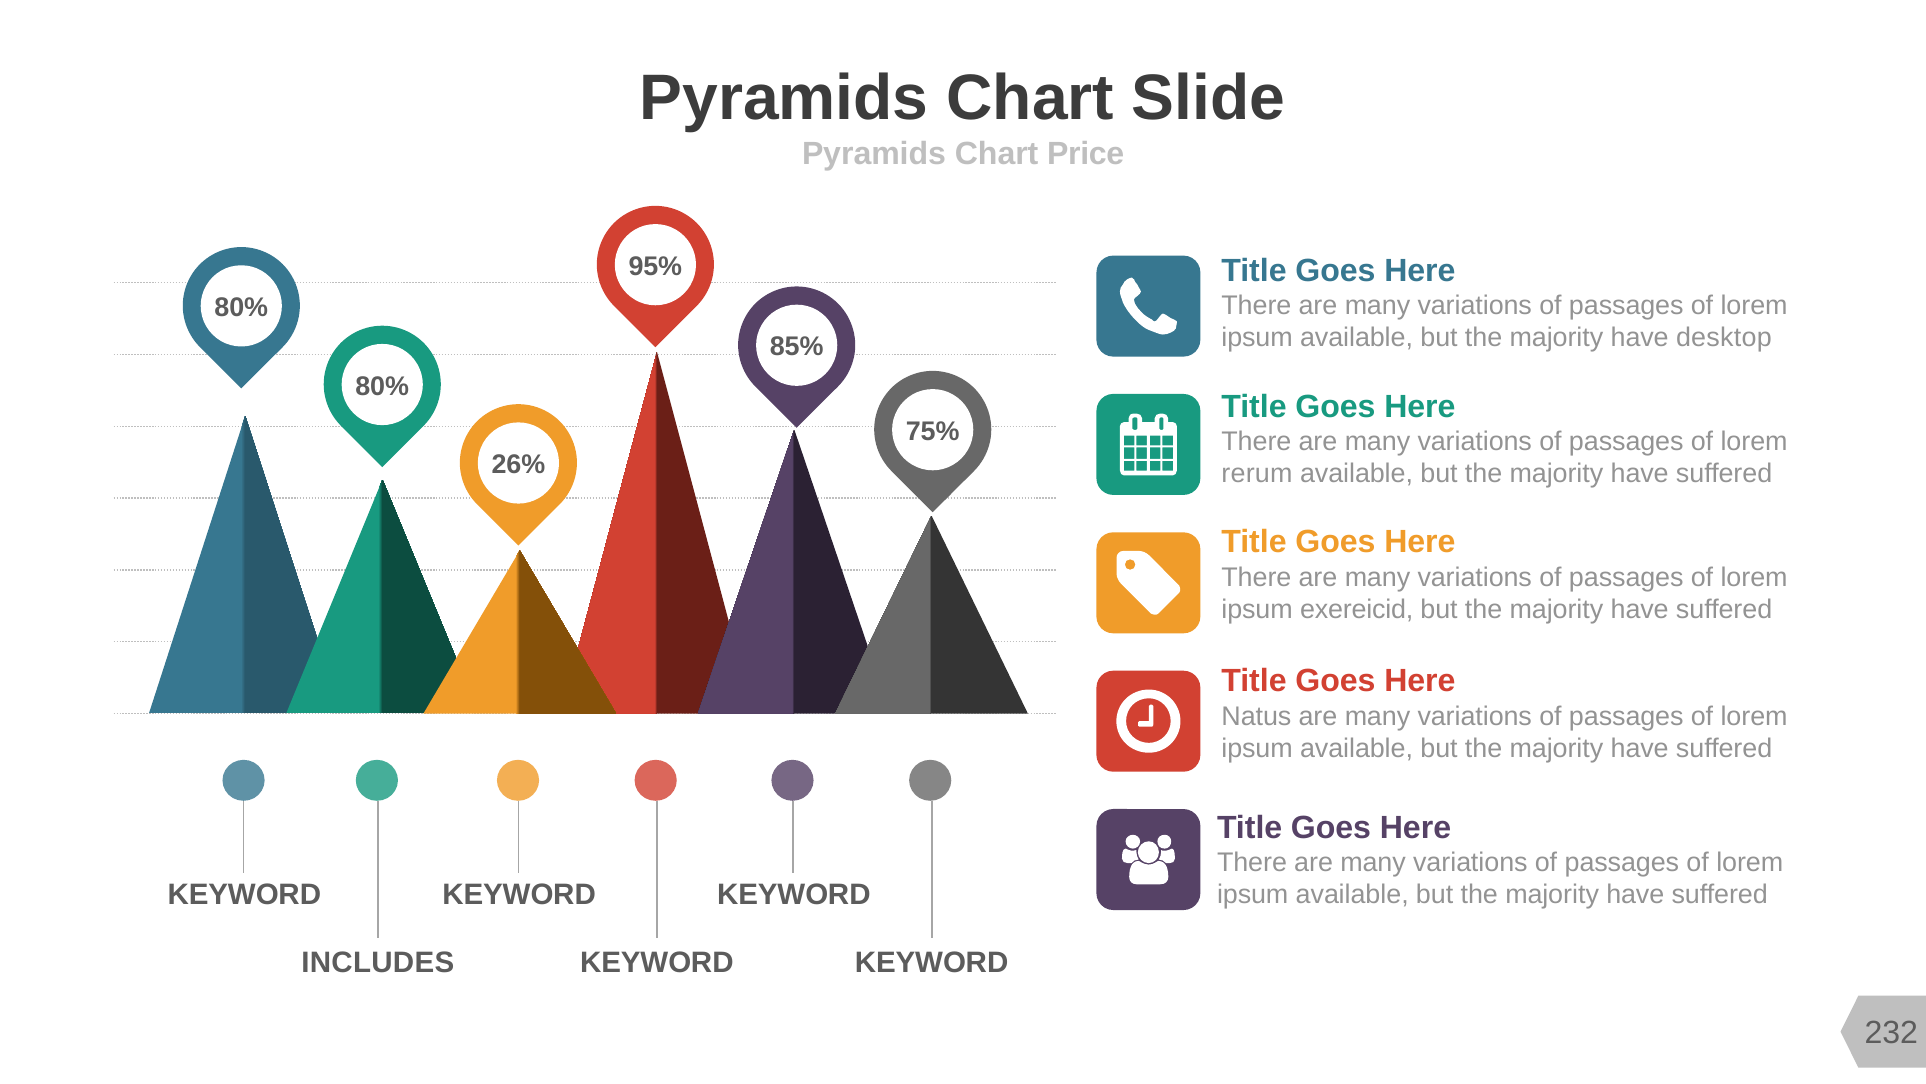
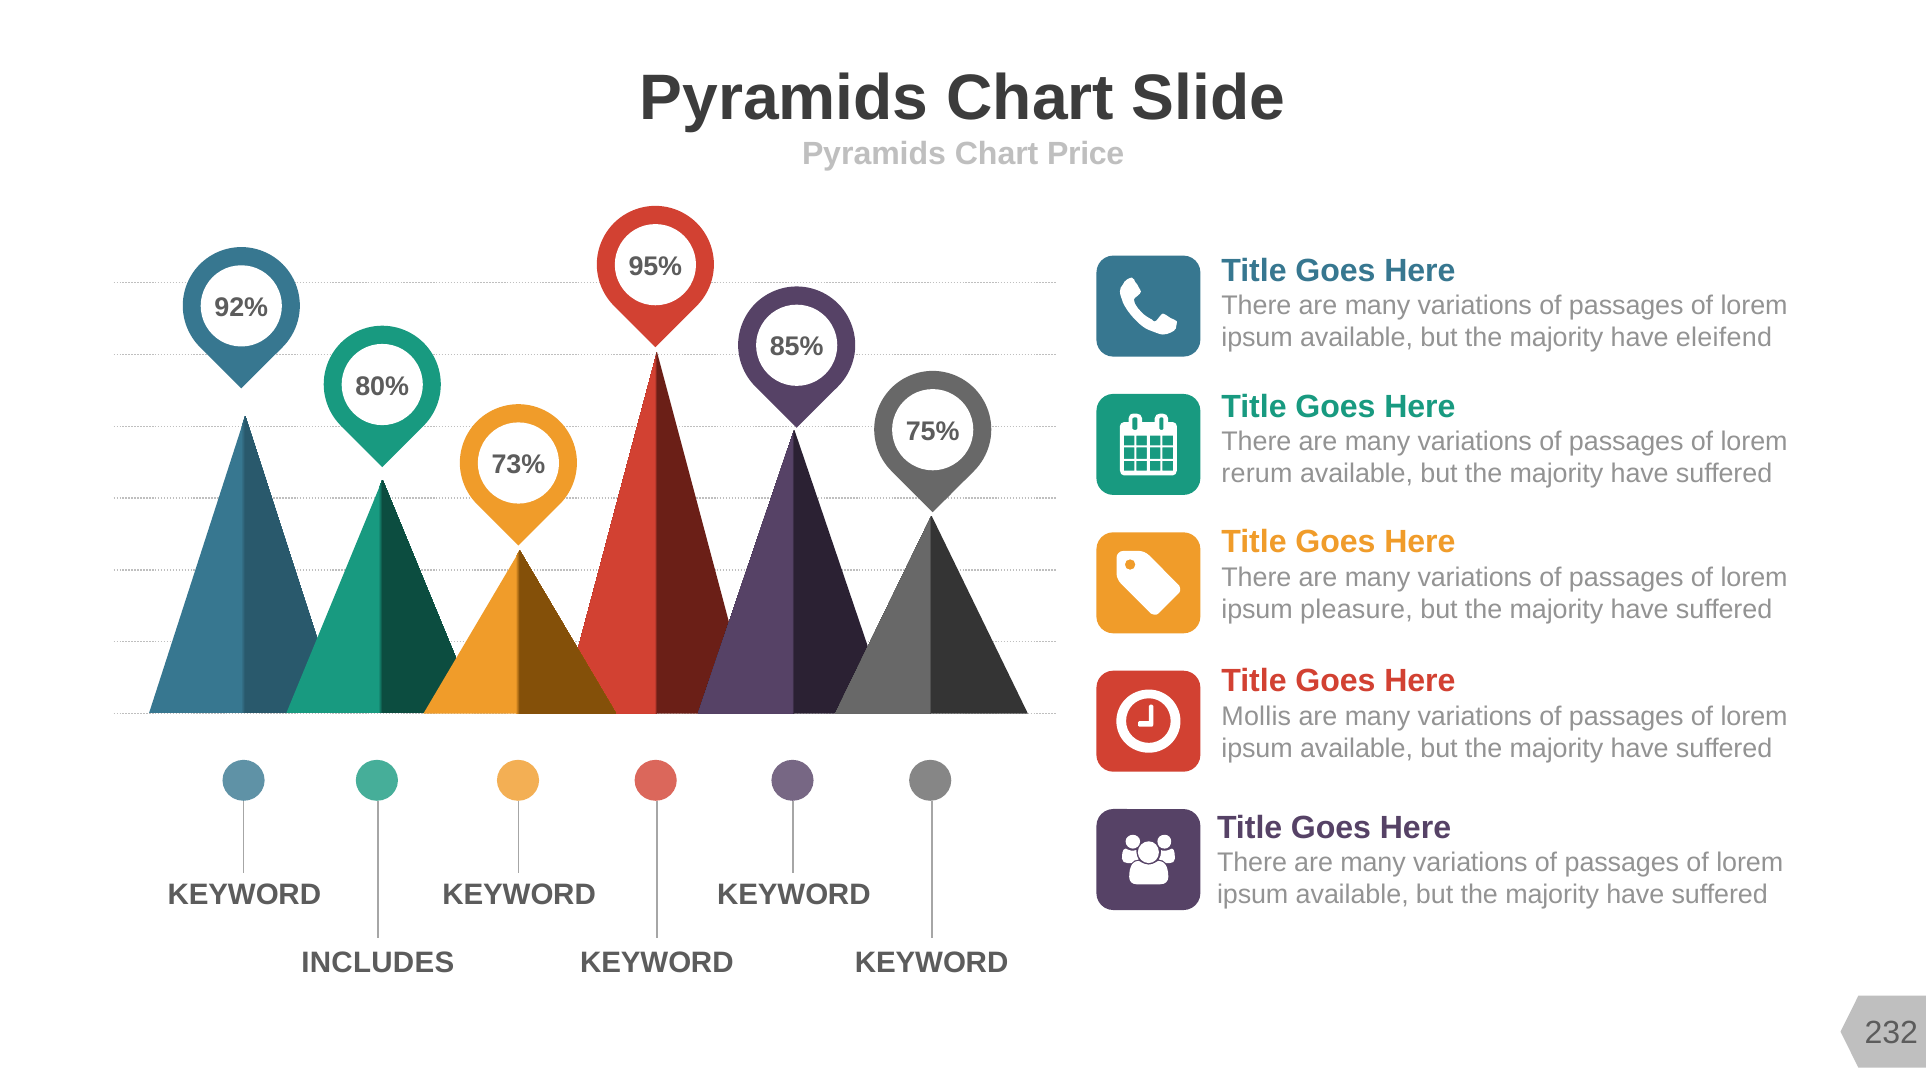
80%: 80% -> 92% (241, 308)
desktop: desktop -> eleifend (1724, 338)
26%: 26% -> 73% (518, 465)
exereicid: exereicid -> pleasure (1356, 609)
Natus: Natus -> Mollis (1256, 716)
